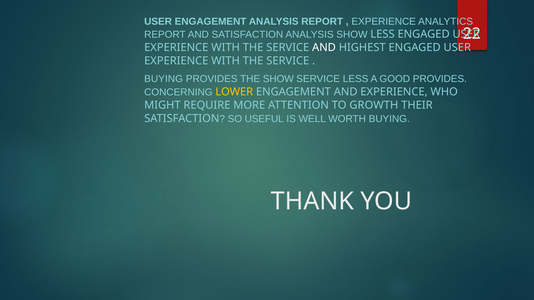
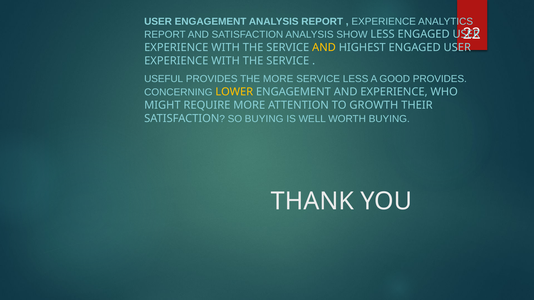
AND colour: white -> yellow (324, 48)
BUYING: BUYING -> USEFUL (164, 79)
THE SHOW: SHOW -> MORE (278, 79)
SO USEFUL: USEFUL -> BUYING (264, 119)
